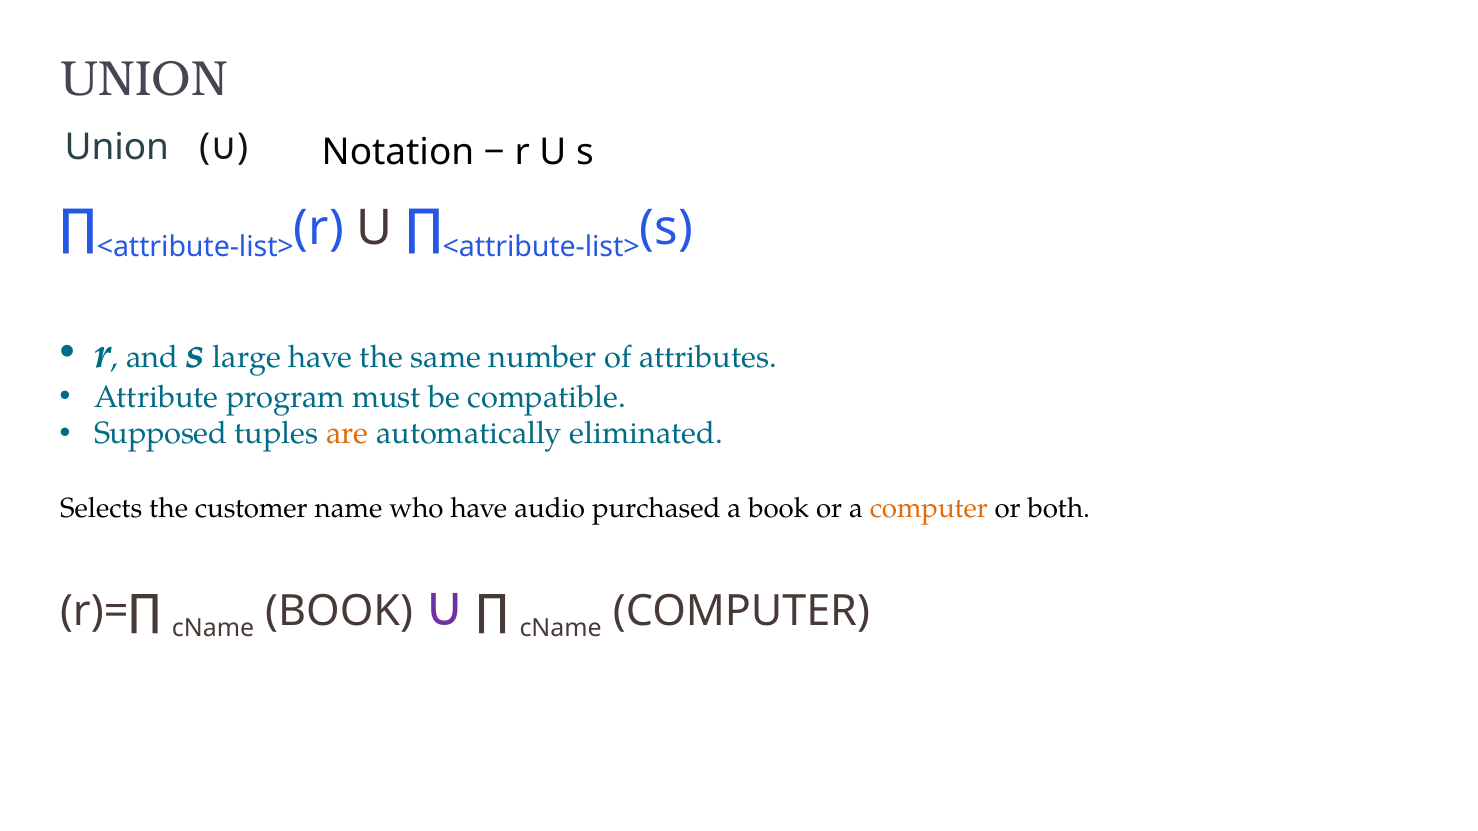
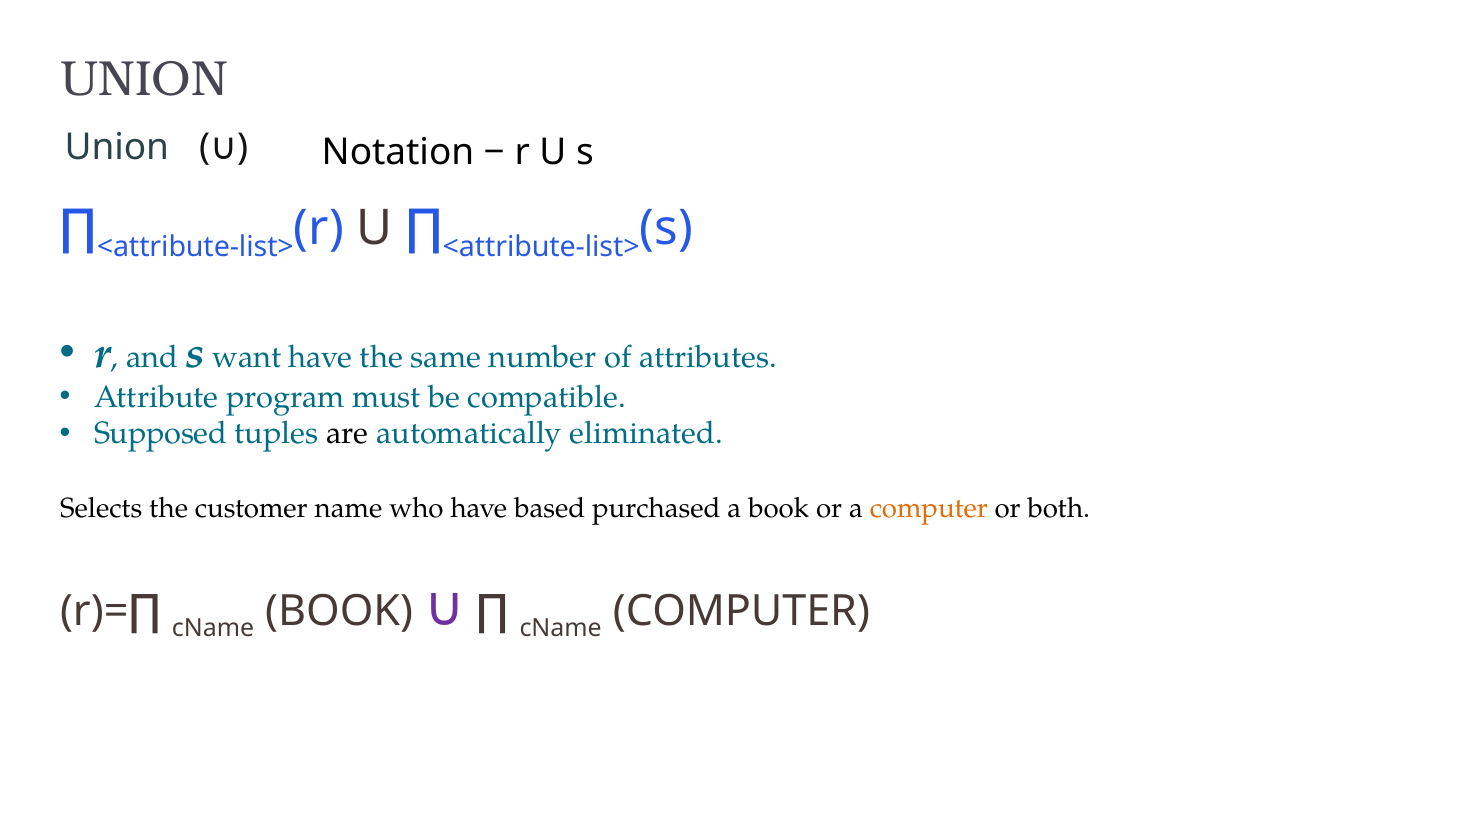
large: large -> want (247, 358)
are colour: orange -> black (347, 434)
audio: audio -> based (550, 508)
